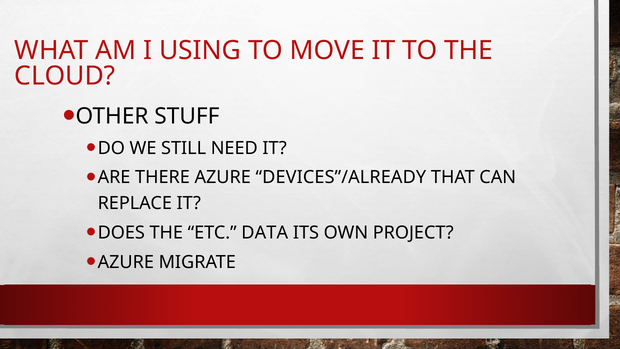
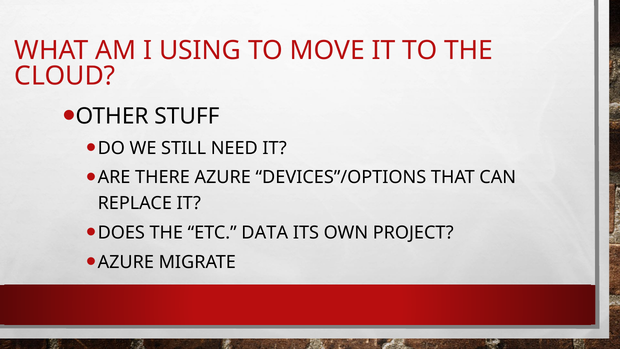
DEVICES”/ALREADY: DEVICES”/ALREADY -> DEVICES”/OPTIONS (341, 177)
